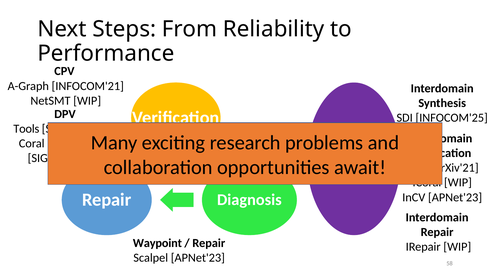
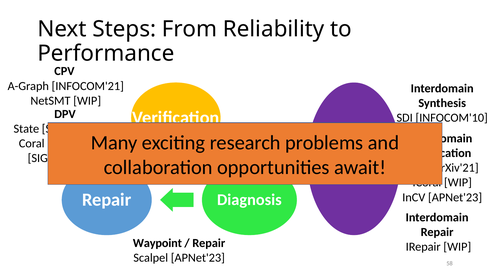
INFOCOM'25: INFOCOM'25 -> INFOCOM'10 (452, 118)
Tools: Tools -> State (26, 129)
